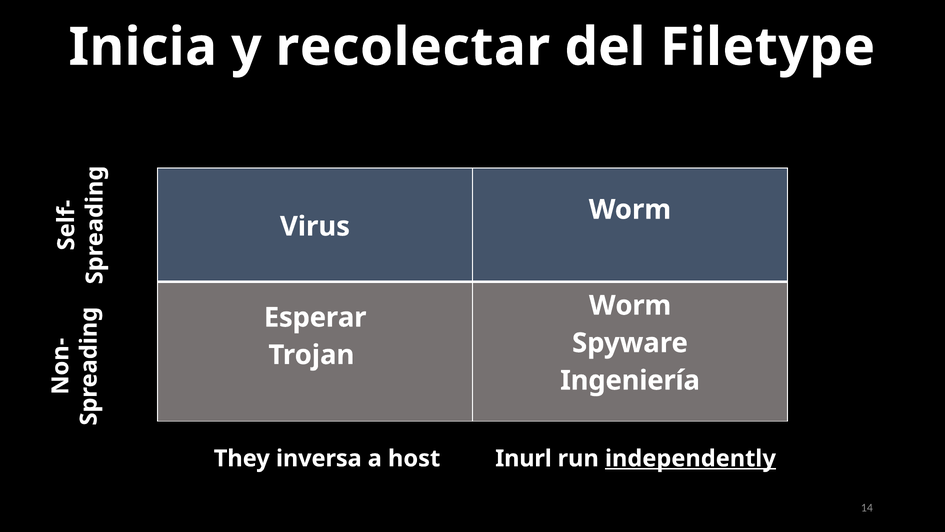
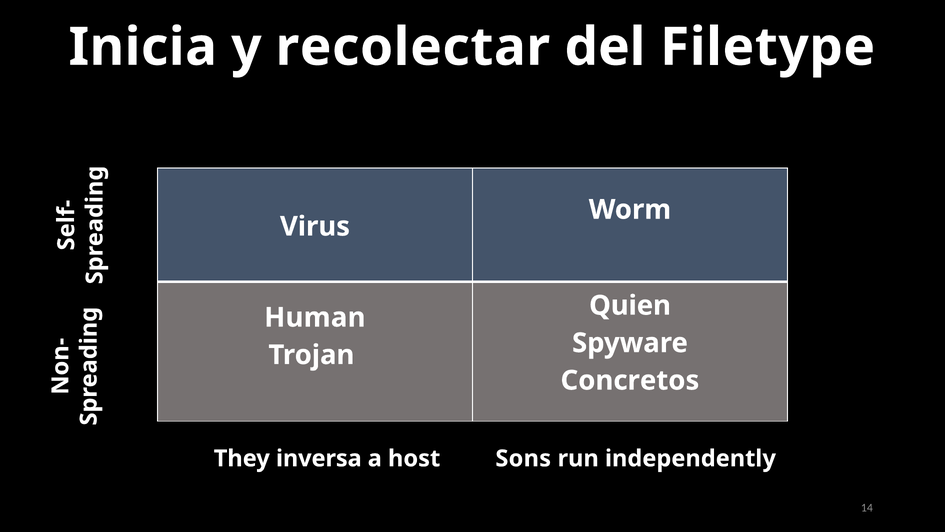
Worm: Worm -> Quien (630, 305)
Esperar: Esperar -> Human (315, 317)
Ingeniería: Ingeniería -> Concretos (630, 380)
Inurl: Inurl -> Sons (523, 458)
independently underline: present -> none (690, 458)
